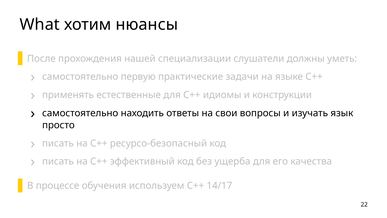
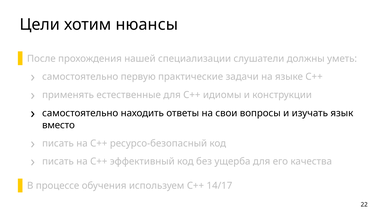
What: What -> Цели (40, 24)
просто: просто -> вместо (58, 125)
